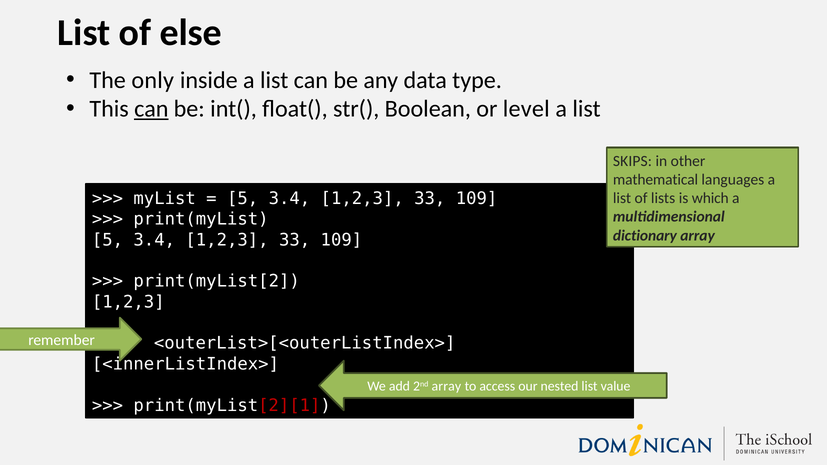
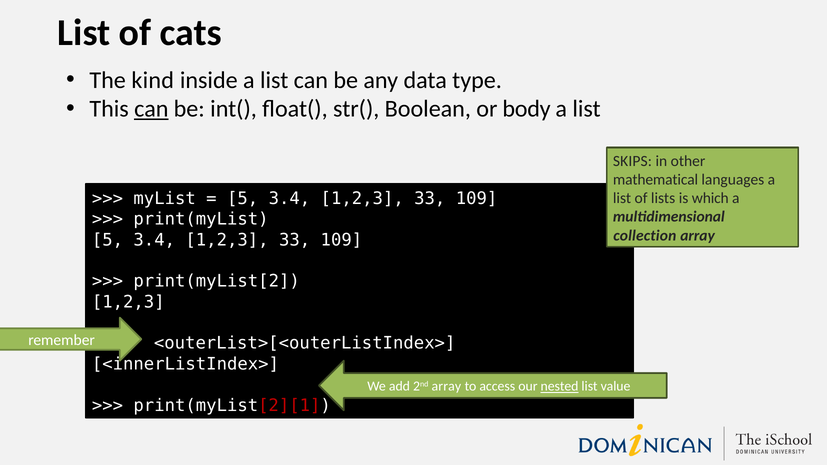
else: else -> cats (191, 33)
only: only -> kind (153, 80)
level: level -> body (527, 109)
dictionary: dictionary -> collection (645, 235)
nested underline: none -> present (560, 387)
